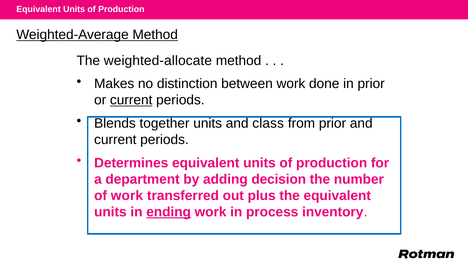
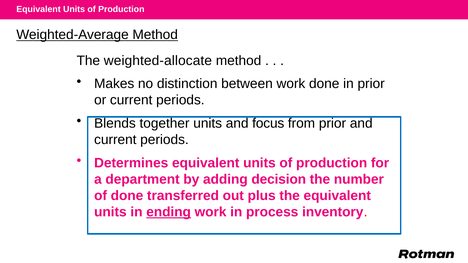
current underline: present -> none (131, 100)
class: class -> focus (268, 123)
of work: work -> done (127, 196)
